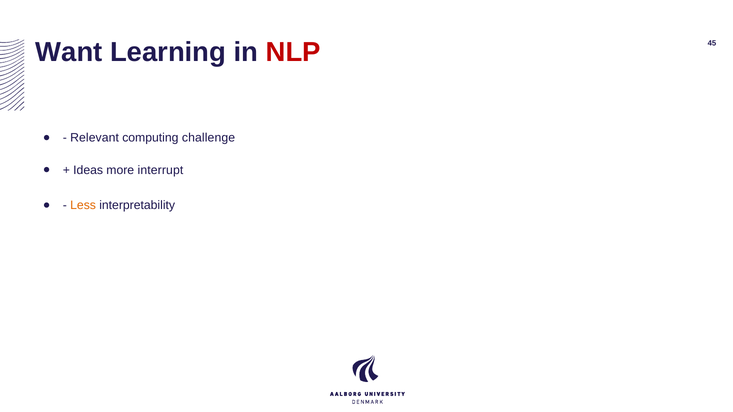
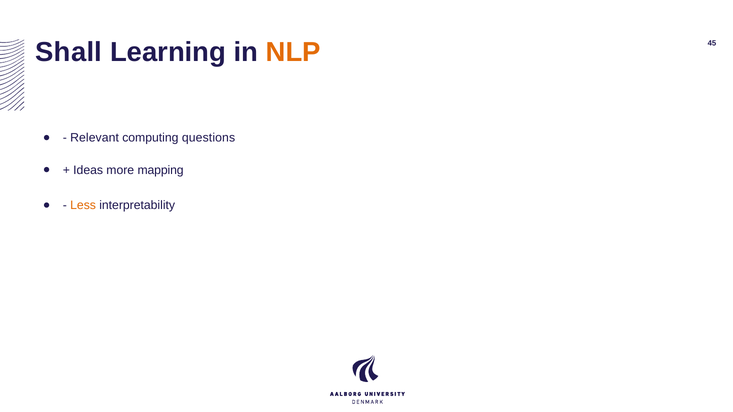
Want: Want -> Shall (69, 52)
NLP colour: red -> orange (293, 52)
challenge: challenge -> questions (209, 138)
interrupt: interrupt -> mapping (161, 170)
